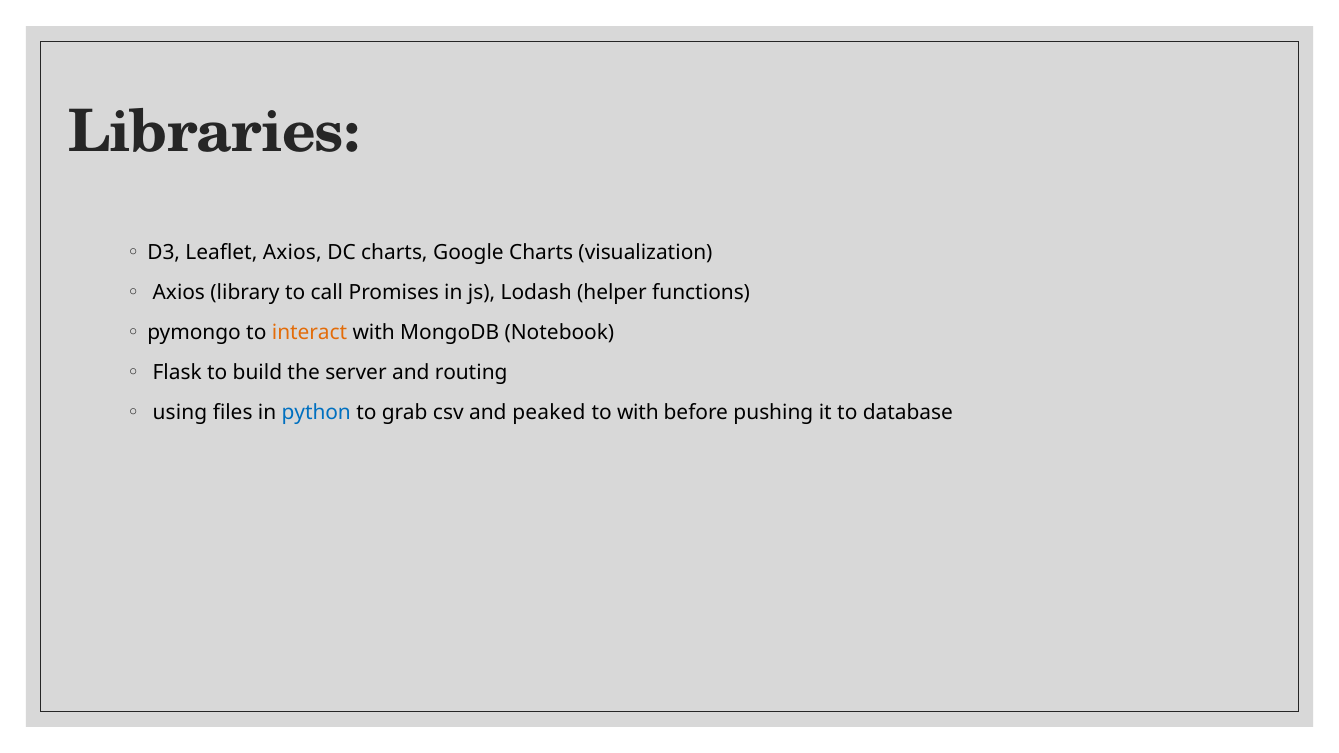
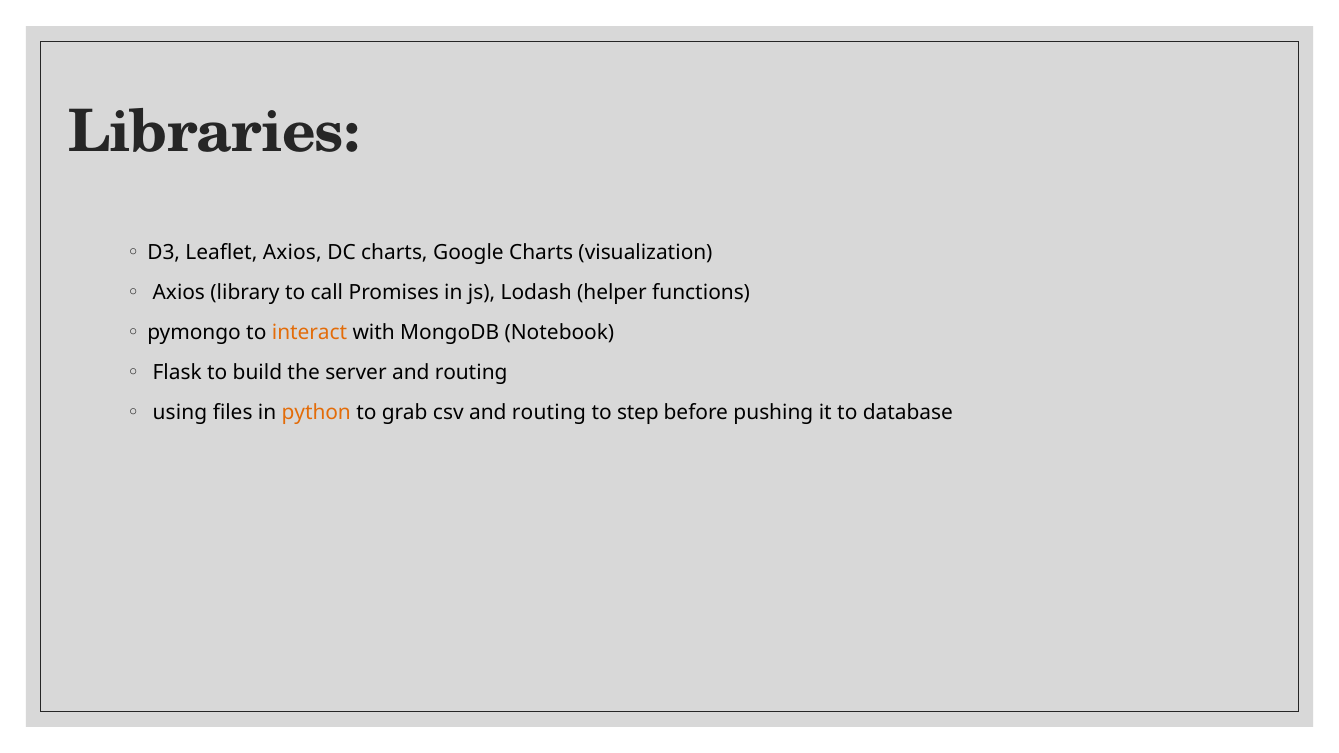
python colour: blue -> orange (316, 413)
csv and peaked: peaked -> routing (549, 413)
to with: with -> step (638, 413)
